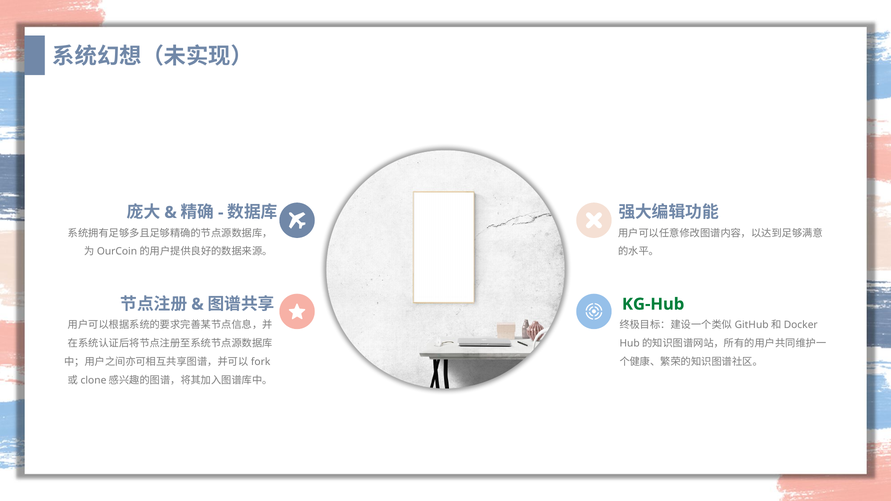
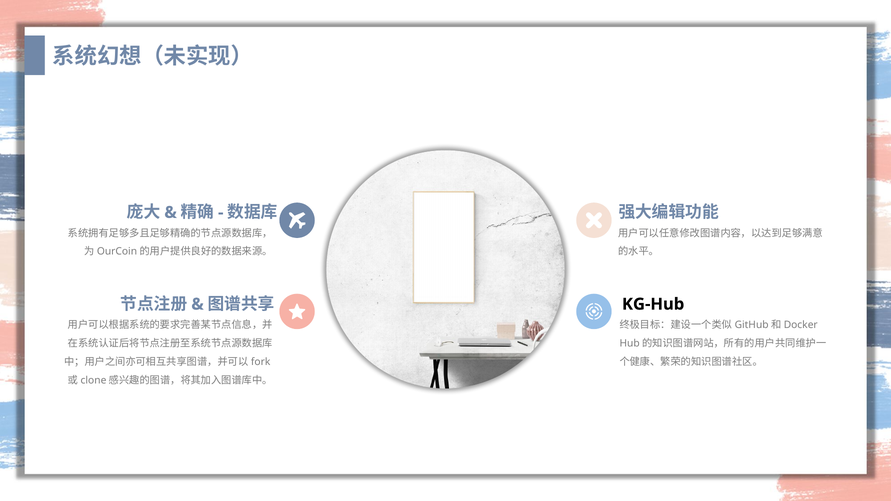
KG-Hub colour: green -> black (653, 304)
